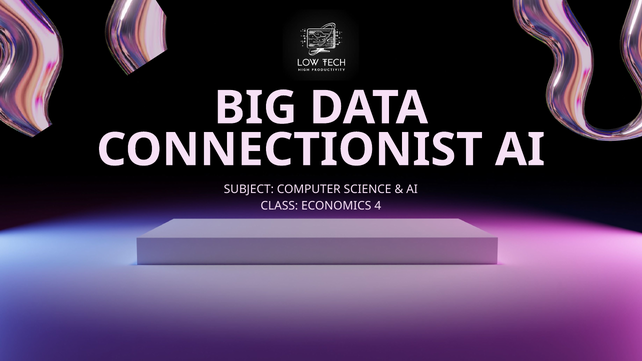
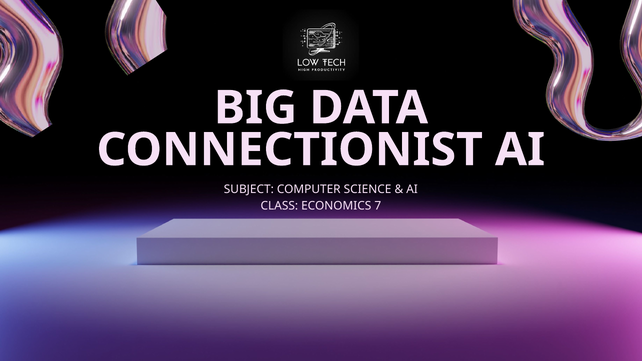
4: 4 -> 7 (378, 206)
